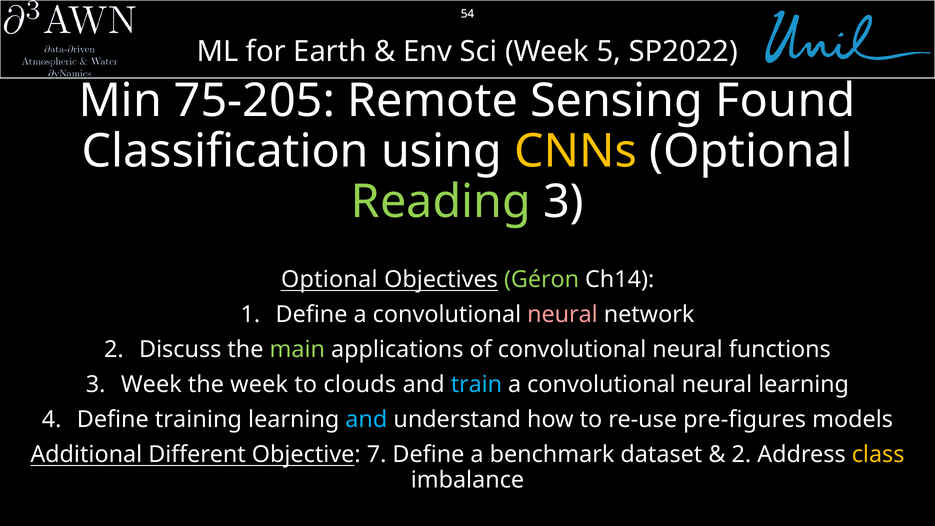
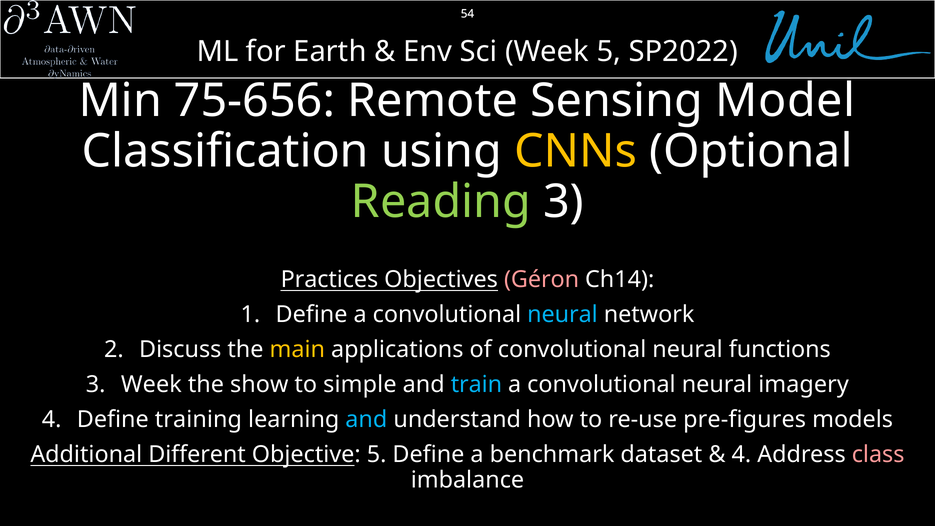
75-205: 75-205 -> 75-656 (255, 101)
Found: Found -> Model (785, 101)
Optional: Optional -> Practices (329, 280)
Géron colour: light green -> pink (542, 280)
neural colour: pink -> light blue (562, 315)
main colour: light green -> yellow (297, 350)
the week: week -> show (259, 385)
clouds: clouds -> simple (360, 385)
neural learning: learning -> imagery (804, 385)
Objective 7: 7 -> 5 (377, 455)
2: 2 -> 4 (741, 455)
class colour: yellow -> pink (878, 455)
